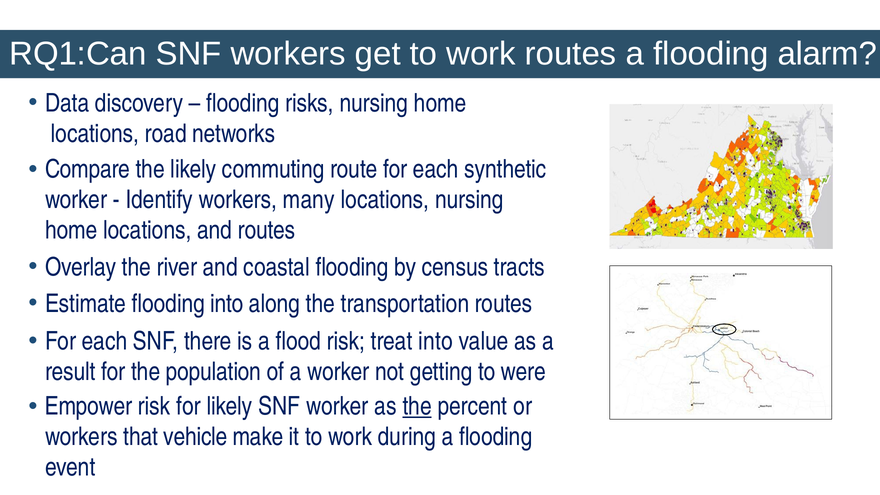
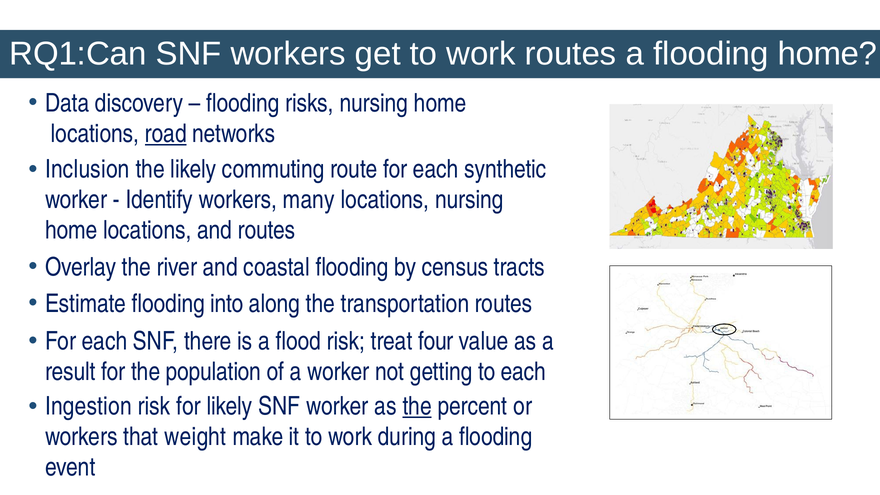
flooding alarm: alarm -> home (827, 54)
road underline: none -> present (166, 134)
Compare: Compare -> Inclusion (87, 169)
treat into: into -> four (436, 341)
to were: were -> each (523, 372)
Empower: Empower -> Ingestion (88, 406)
vehicle: vehicle -> weight (195, 437)
